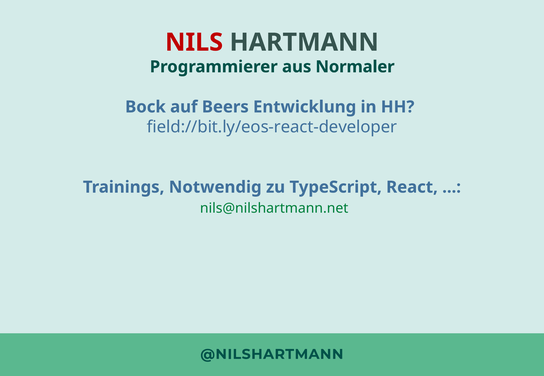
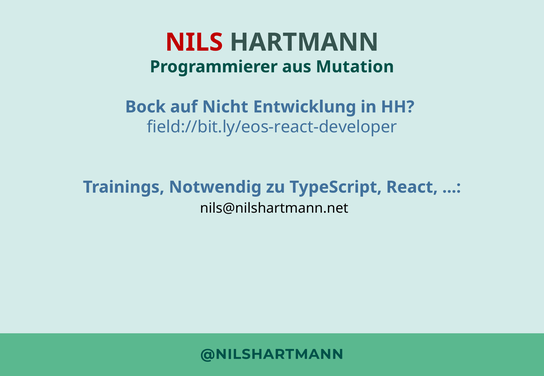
Normaler: Normaler -> Mutation (355, 67)
Beers: Beers -> Nicht (225, 107)
nils@nilshartmann.net colour: green -> black (274, 208)
